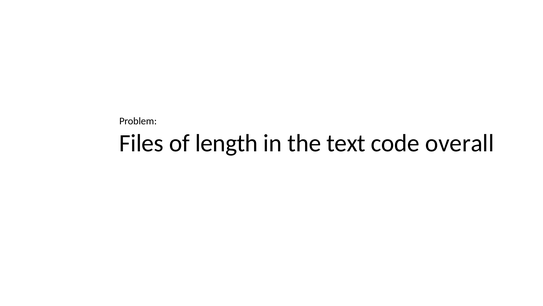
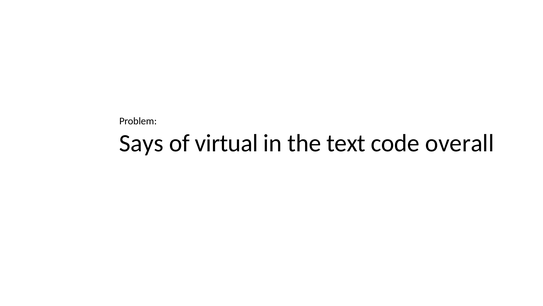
Files: Files -> Says (141, 143)
length: length -> virtual (227, 143)
